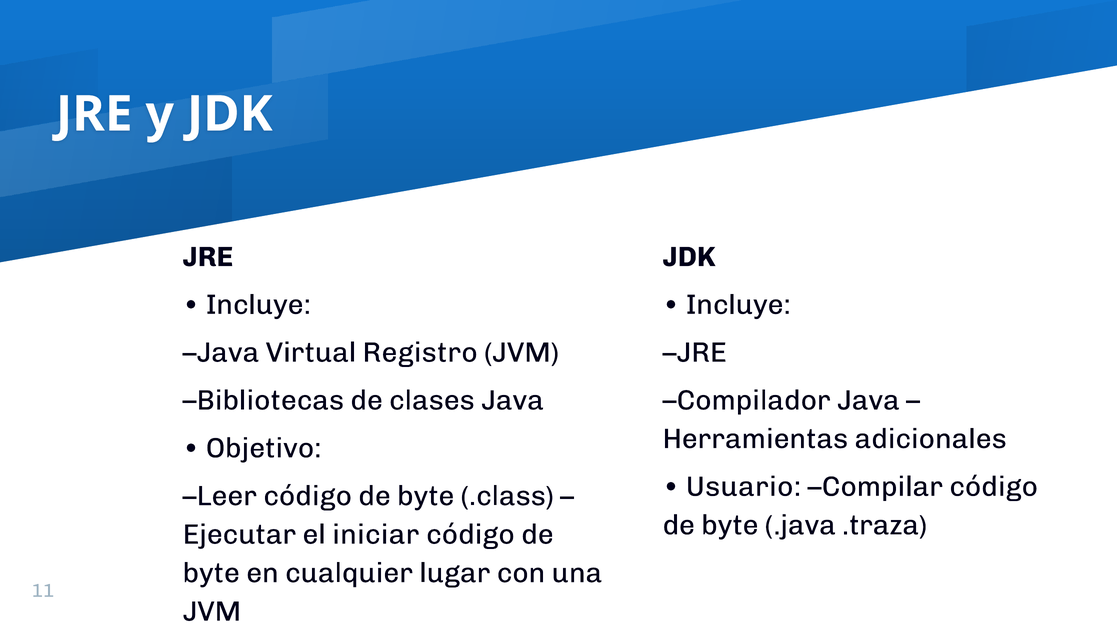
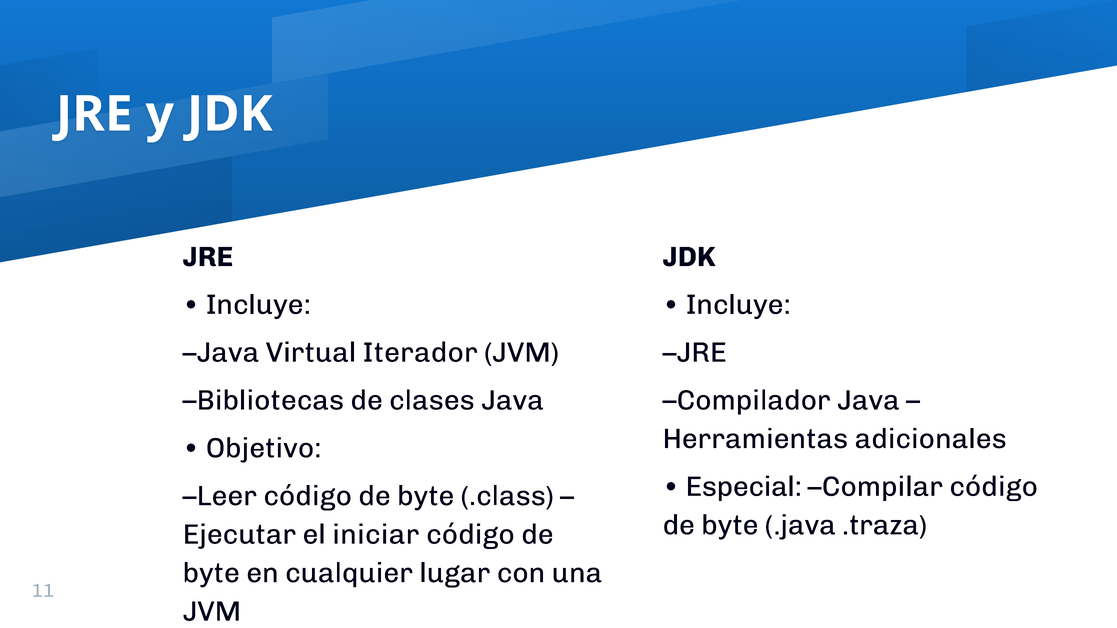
Registro: Registro -> Iterador (420, 353)
Usuario: Usuario -> Especial (744, 487)
